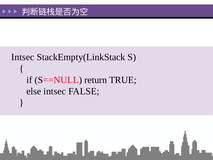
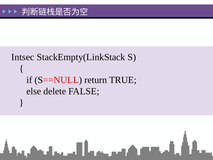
else intsec: intsec -> delete (55, 91)
